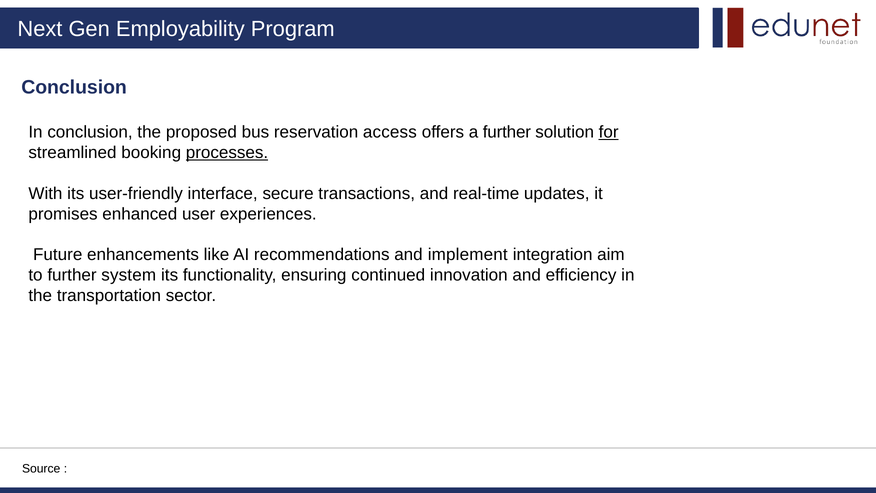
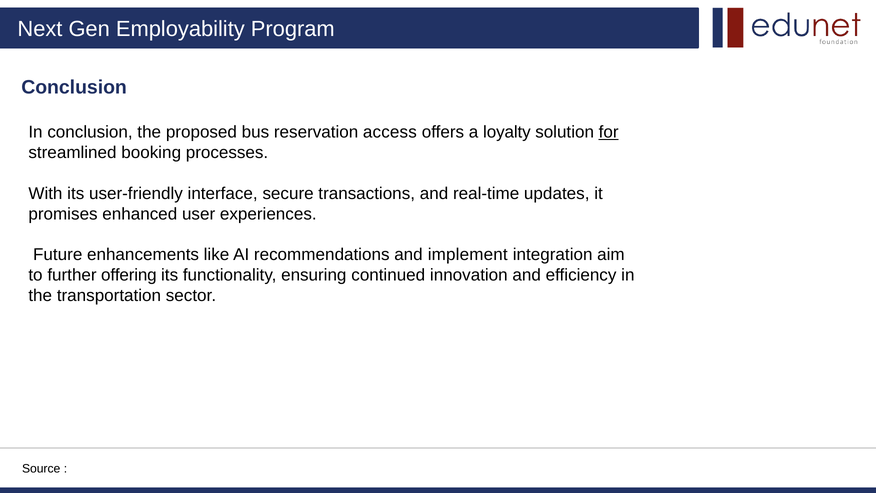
a further: further -> loyalty (507, 132)
processes underline: present -> none (227, 152)
system: system -> offering (129, 275)
